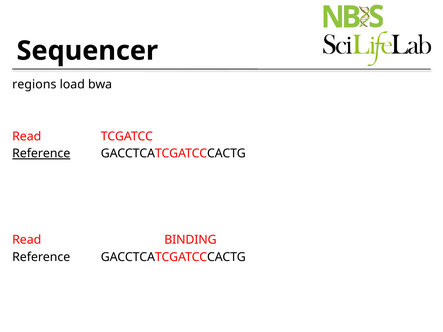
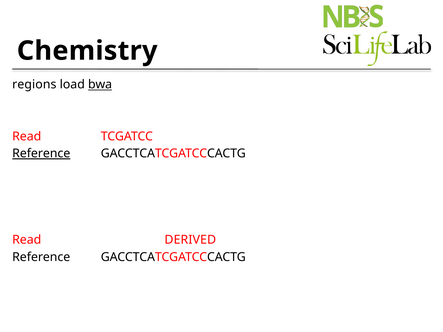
Sequencer: Sequencer -> Chemistry (87, 51)
bwa underline: none -> present (100, 85)
BINDING: BINDING -> DERIVED (190, 240)
